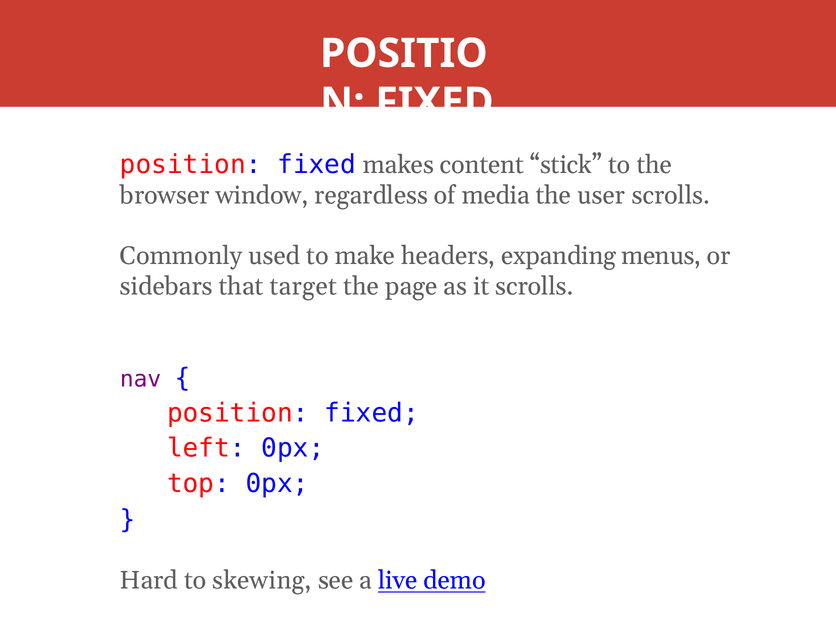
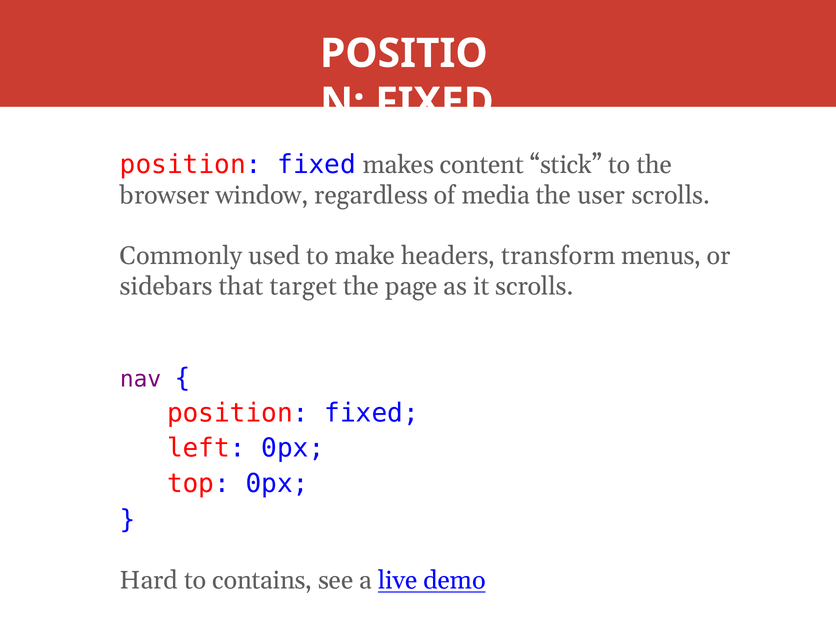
expanding: expanding -> transform (558, 256)
skewing: skewing -> contains (262, 581)
